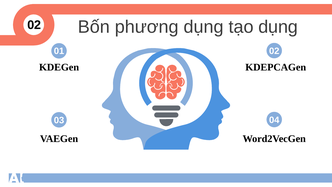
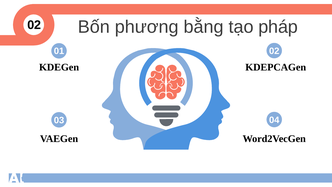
phương dụng: dụng -> bằng (204, 27)
tạo dụng: dụng -> pháp (278, 27)
